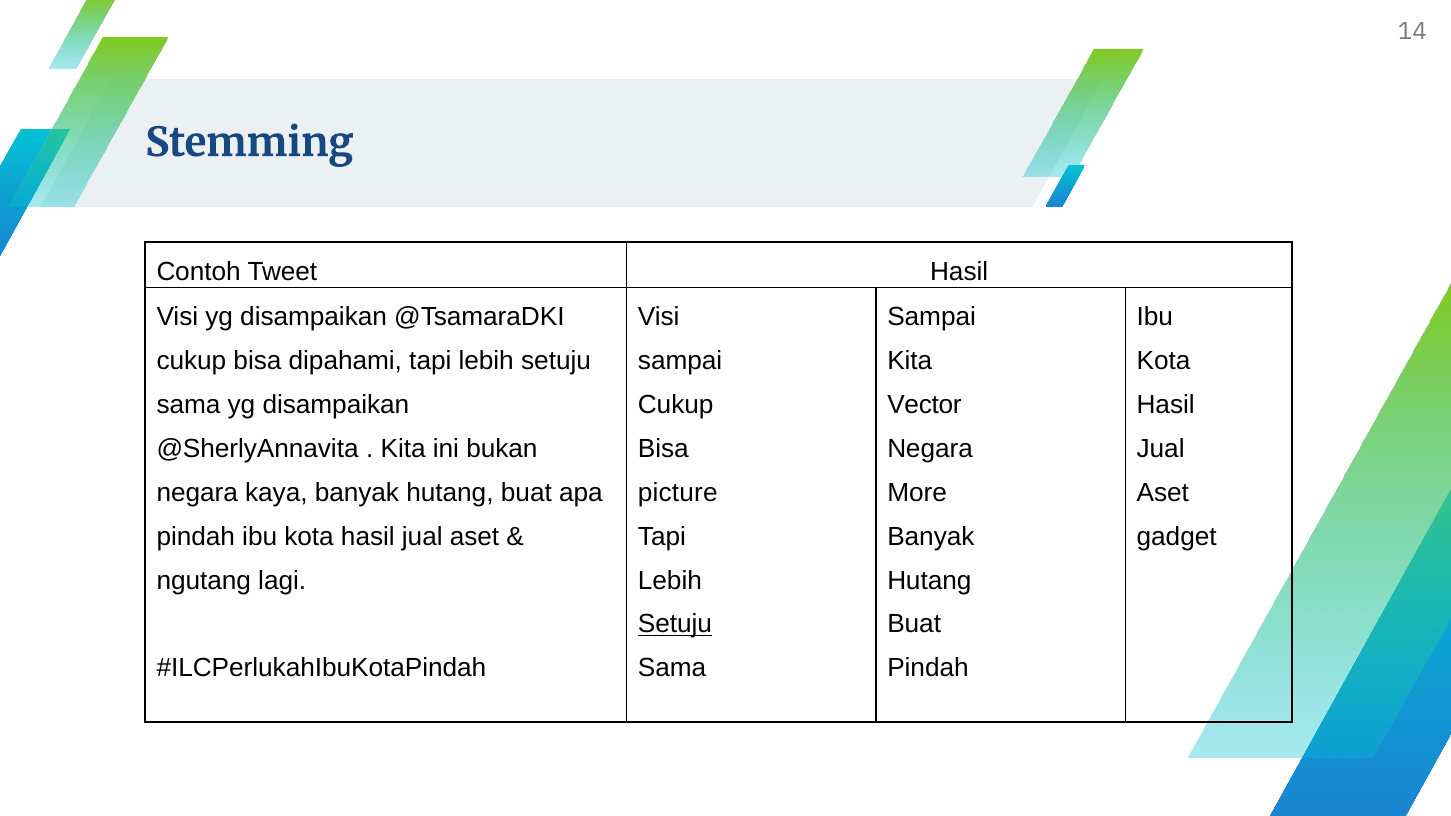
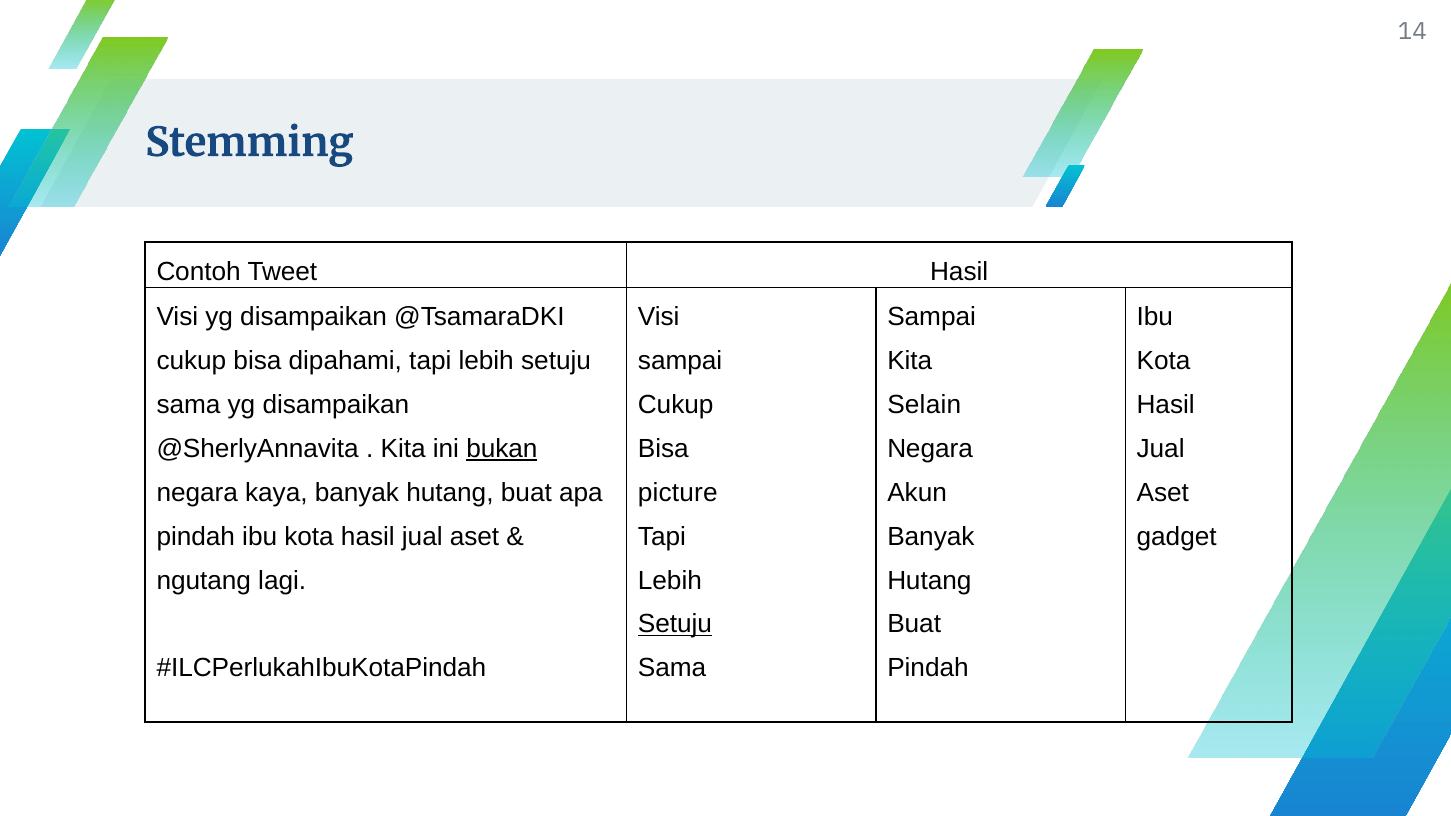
Vector: Vector -> Selain (924, 405)
bukan underline: none -> present (502, 449)
More: More -> Akun (917, 493)
